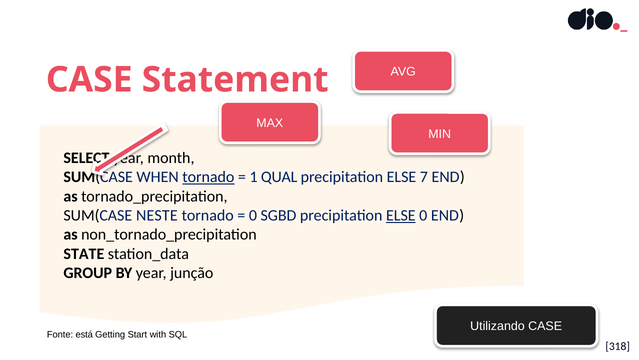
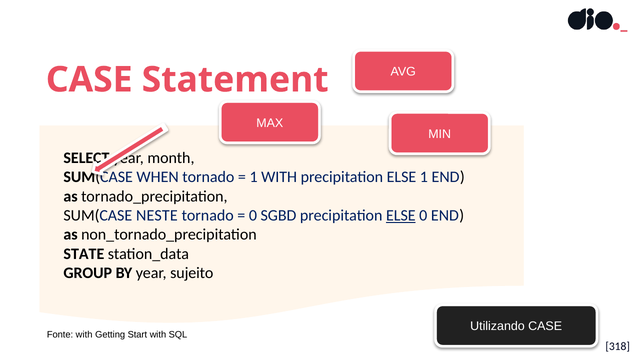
tornado underline: present -> none (208, 177)
1 QUAL: QUAL -> WITH (279, 177)
ELSE 7: 7 -> 1 (424, 177)
junção: junção -> sujeito (192, 273)
Fonte está: está -> with (84, 334)
